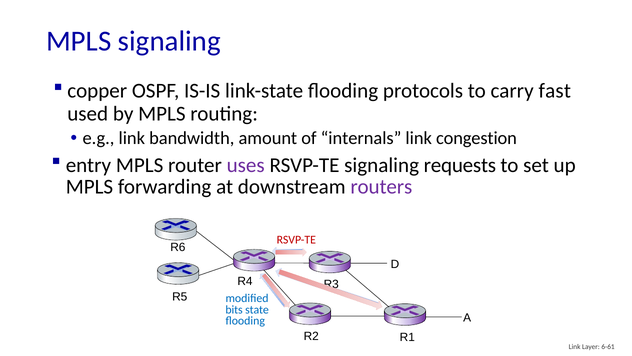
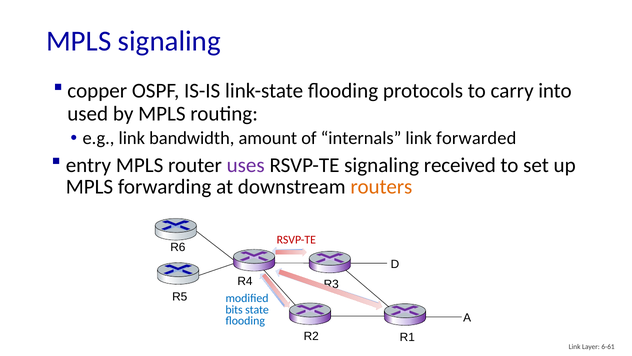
fast: fast -> into (555, 91)
congestion: congestion -> forwarded (476, 138)
requests: requests -> received (460, 165)
routers colour: purple -> orange (381, 187)
